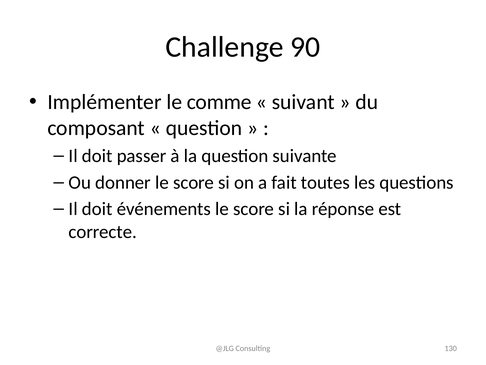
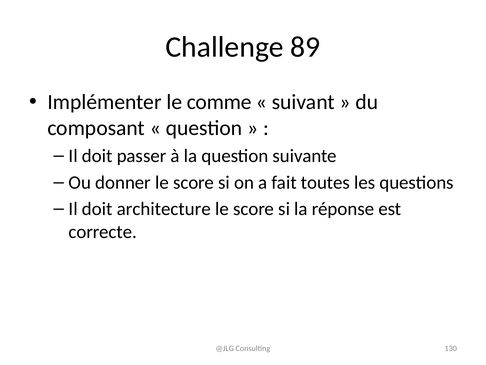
90: 90 -> 89 (305, 47)
événements: événements -> architecture (164, 209)
